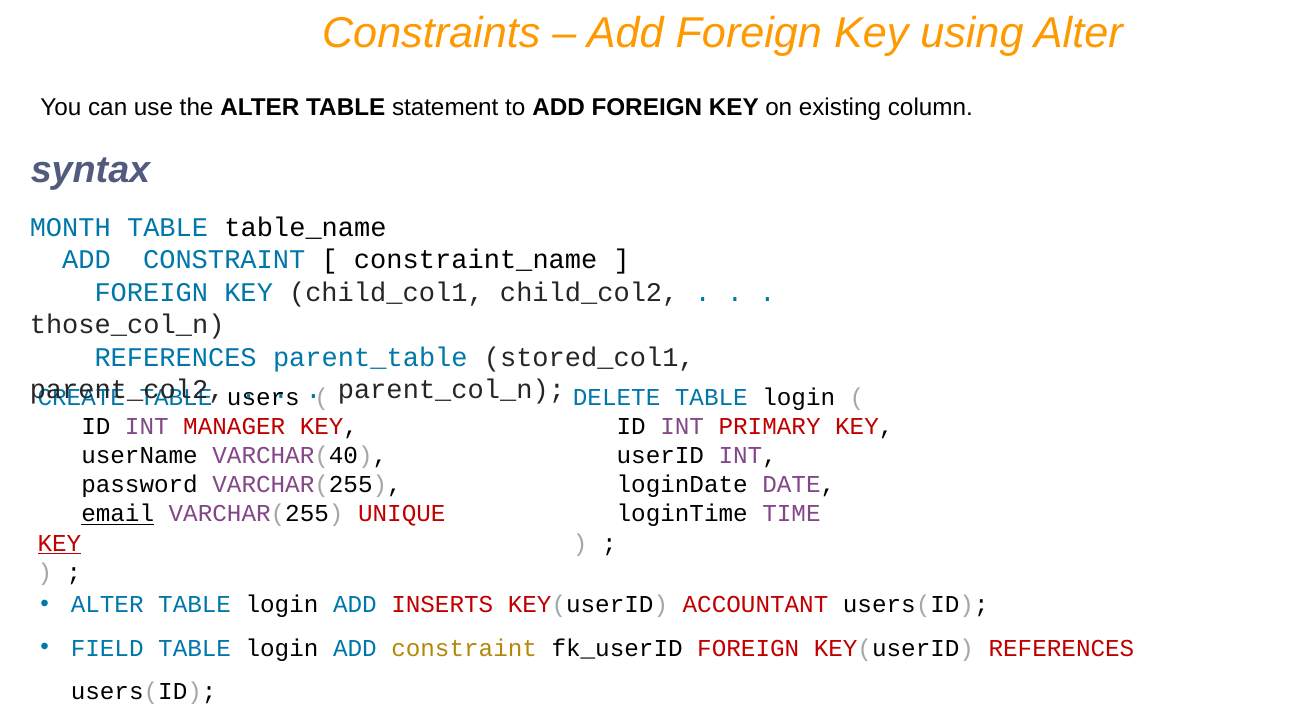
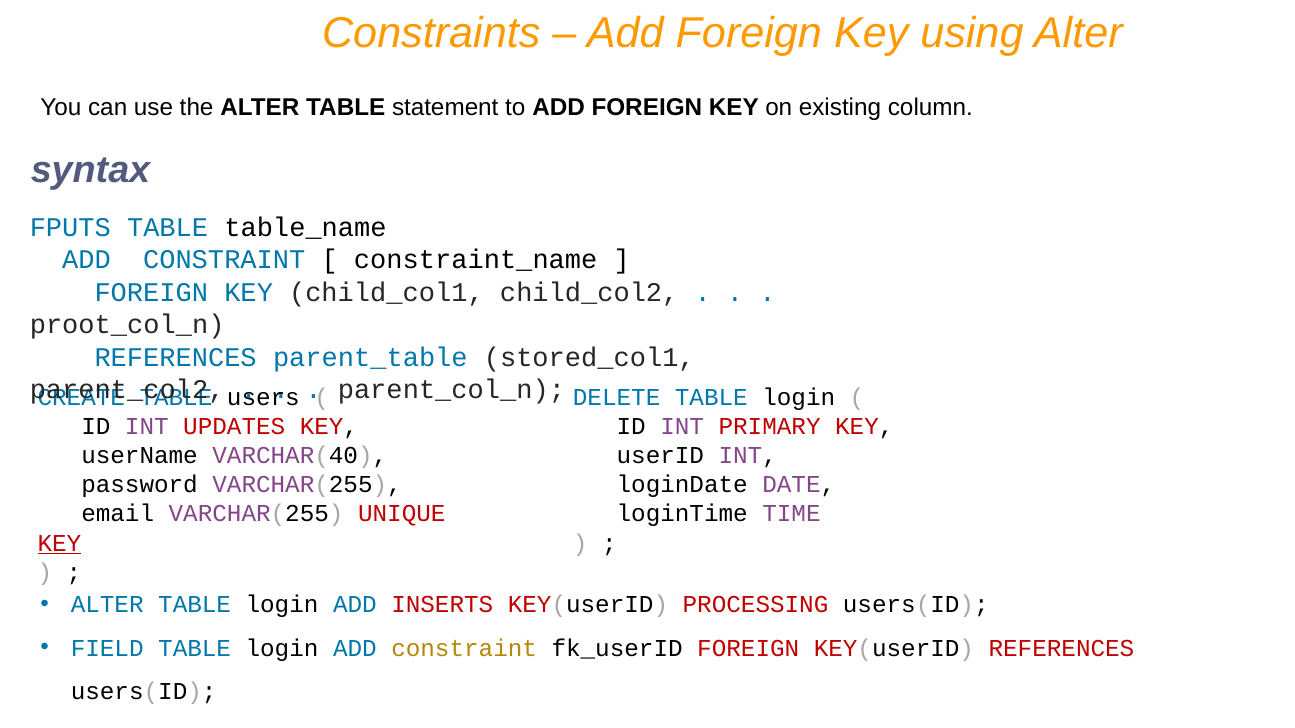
MONTH: MONTH -> FPUTS (70, 228)
those_col_n: those_col_n -> proot_col_n (127, 325)
MANAGER: MANAGER -> UPDATES (234, 427)
email underline: present -> none (118, 514)
ACCOUNTANT: ACCOUNTANT -> PROCESSING (756, 605)
